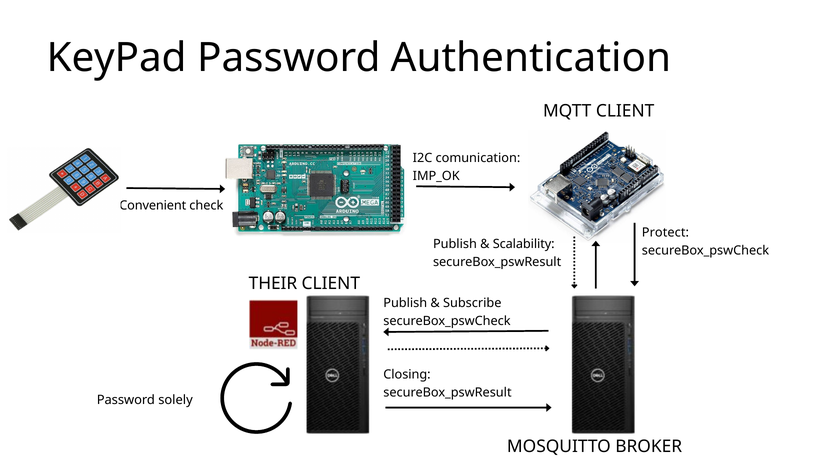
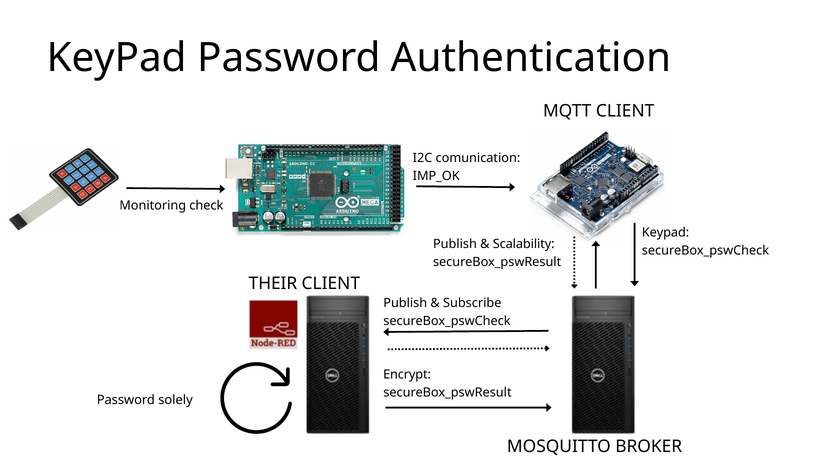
Convenient: Convenient -> Monitoring (153, 206)
Protect: Protect -> Keypad (666, 233)
Closing: Closing -> Encrypt (407, 375)
